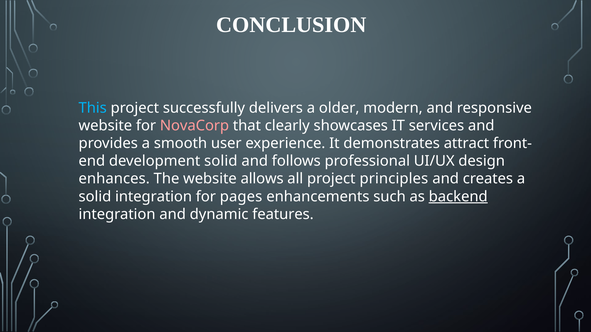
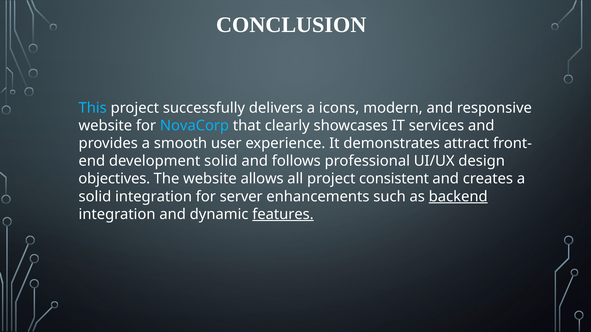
older: older -> icons (339, 108)
NovaCorp colour: pink -> light blue (194, 126)
enhances: enhances -> objectives (114, 179)
principles: principles -> consistent (394, 179)
pages: pages -> server (241, 197)
features underline: none -> present (283, 214)
